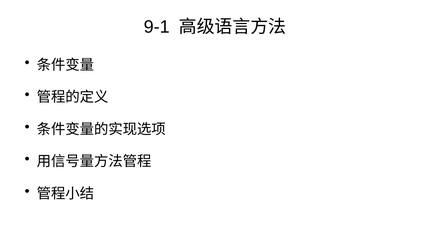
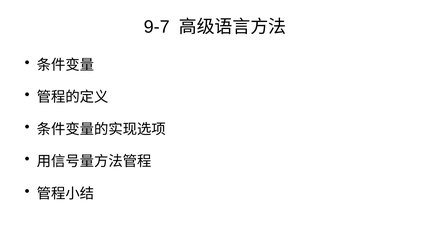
9-1: 9-1 -> 9-7 (157, 27)
